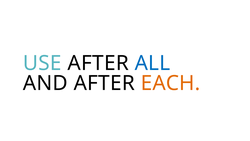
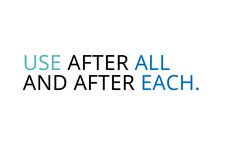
EACH colour: orange -> blue (170, 83)
